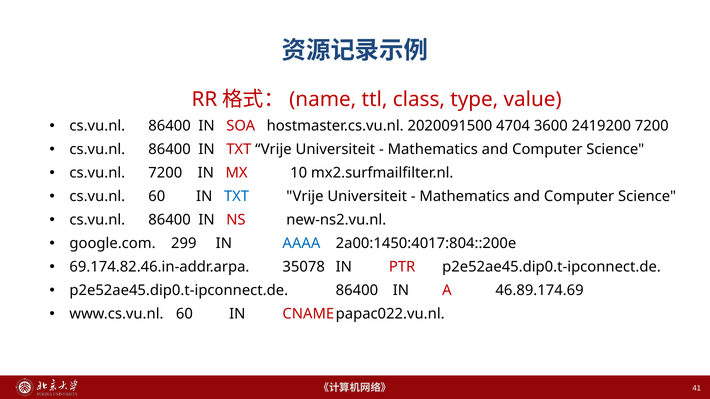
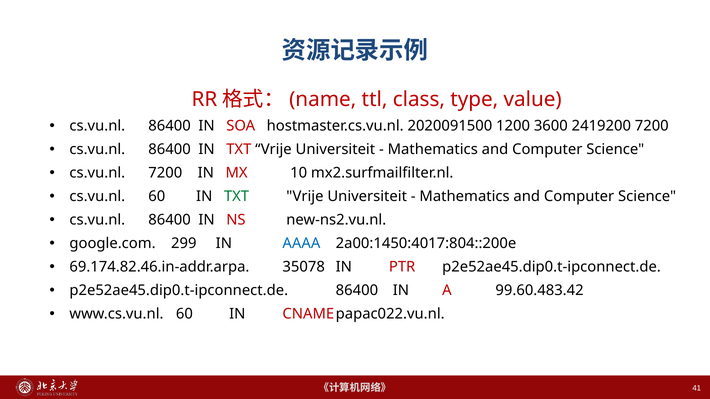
4704: 4704 -> 1200 (513, 126)
TXT colour: blue -> green (237, 197)
46.89.174.69: 46.89.174.69 -> 99.60.483.42 (540, 291)
